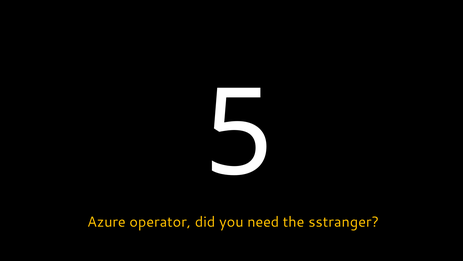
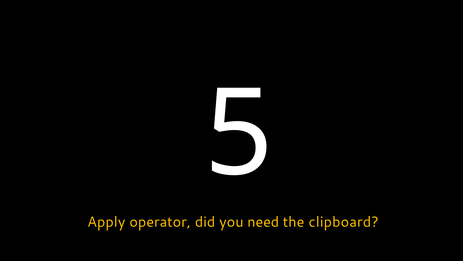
Azure: Azure -> Apply (106, 222)
the sstranger: sstranger -> clipboard (344, 222)
